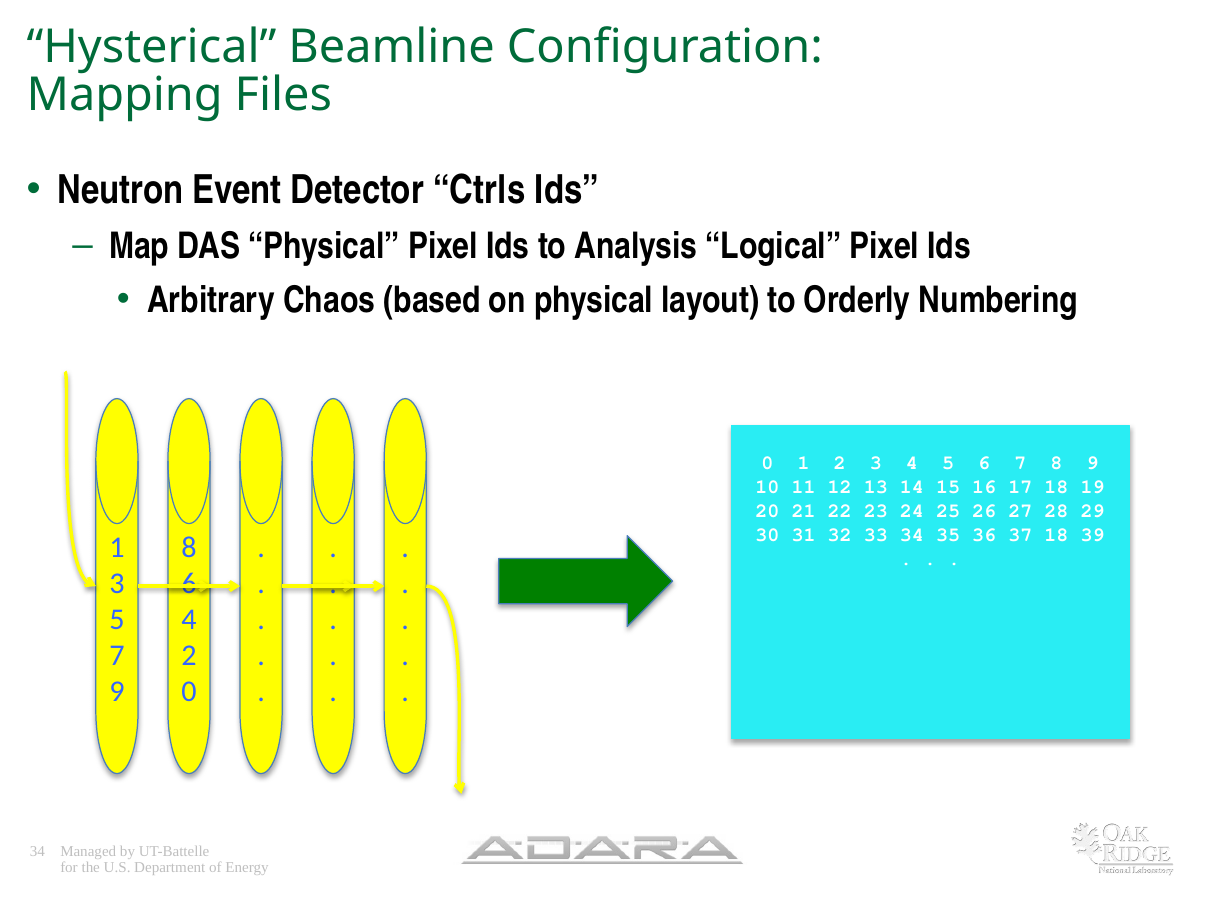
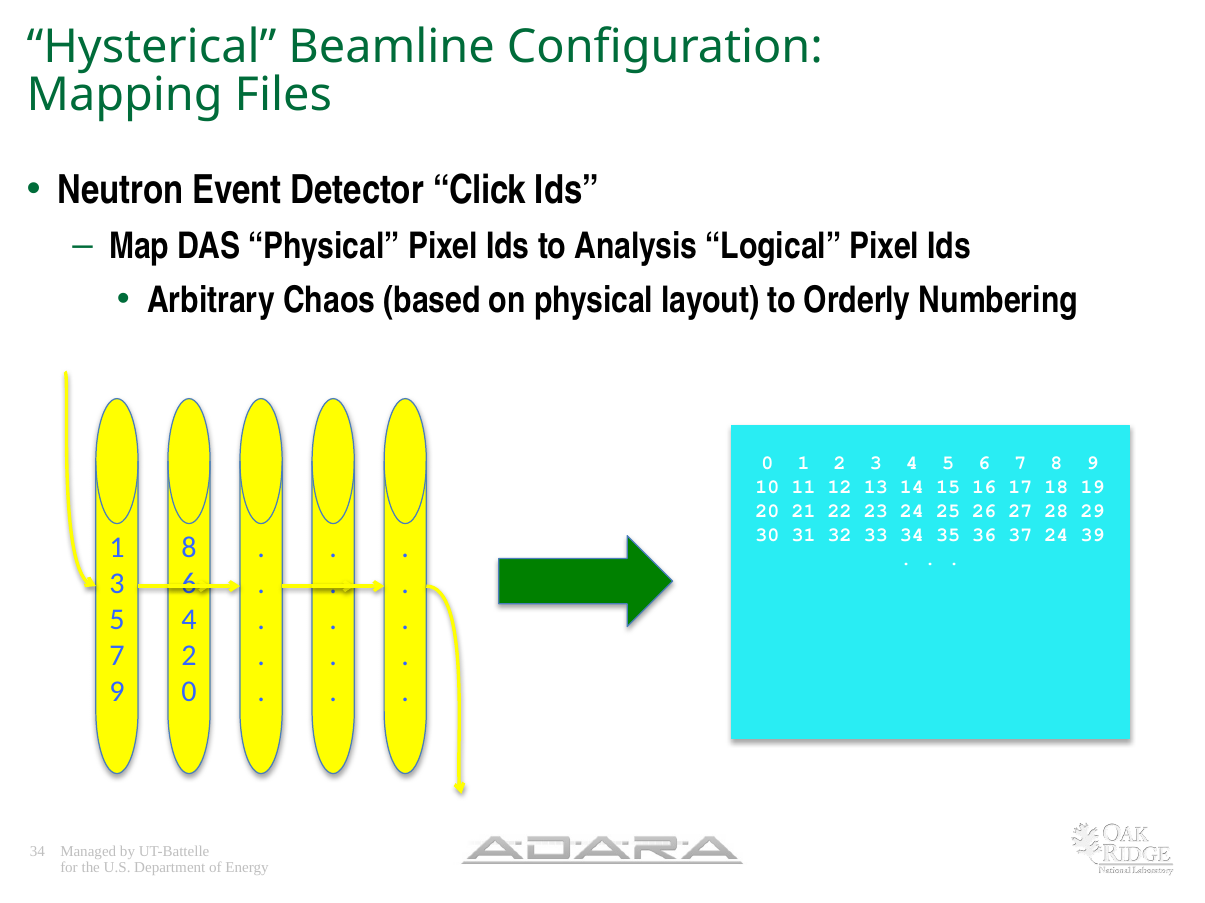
Ctrls: Ctrls -> Click (480, 191)
37 18: 18 -> 24 (1056, 536)
